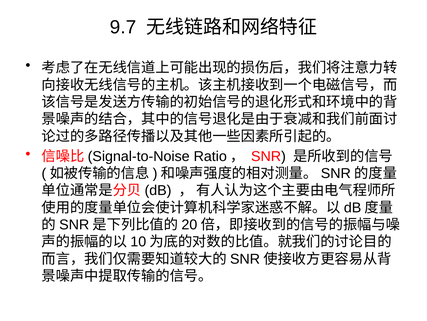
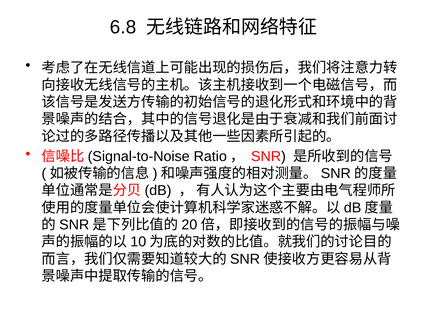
9.7: 9.7 -> 6.8 (123, 27)
